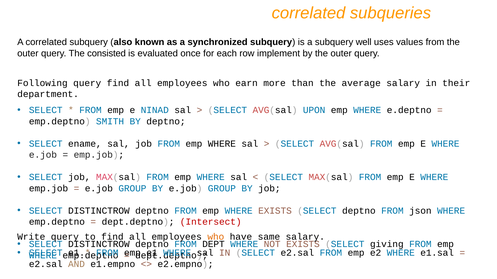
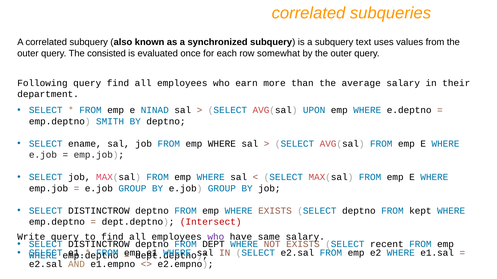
well: well -> text (364, 42)
implement: implement -> somewhat (279, 53)
json: json -> kept (420, 211)
who colour: orange -> purple (216, 237)
giving: giving -> recent (387, 245)
